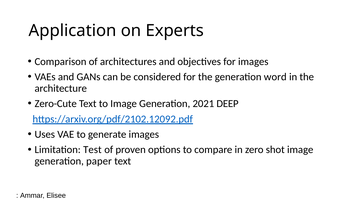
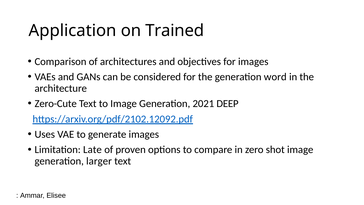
Experts: Experts -> Trained (175, 31)
Test: Test -> Late (92, 150)
paper: paper -> larger (99, 161)
